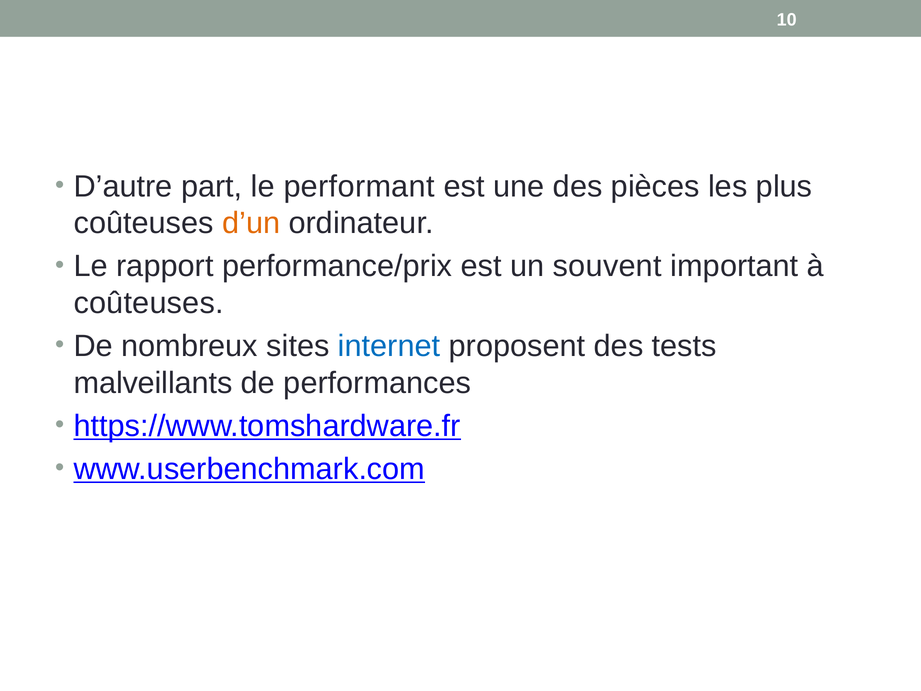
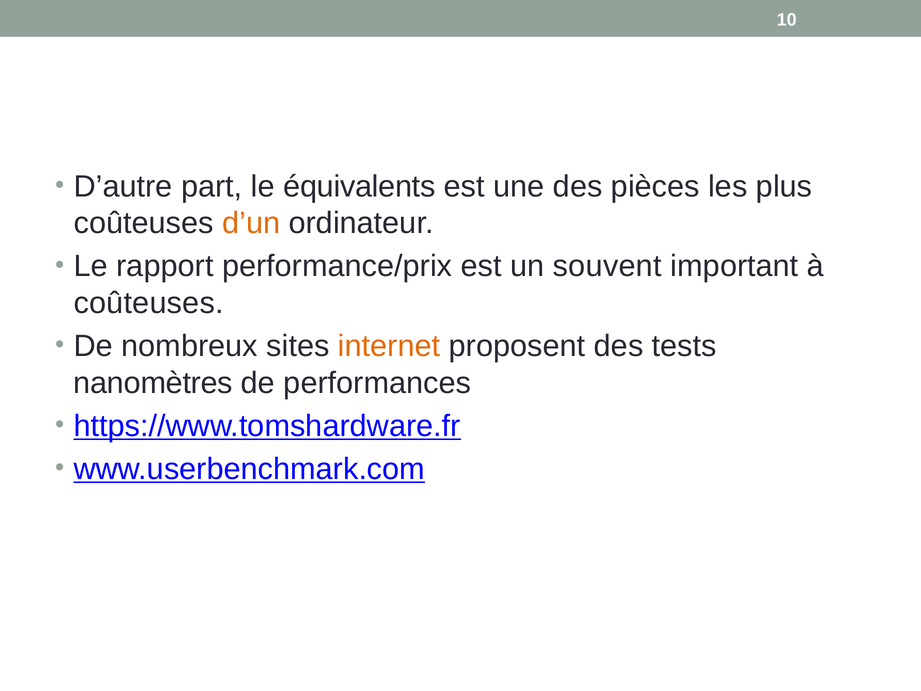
performant: performant -> équivalents (359, 186)
internet colour: blue -> orange (389, 346)
malveillants: malveillants -> nanomètres (153, 383)
